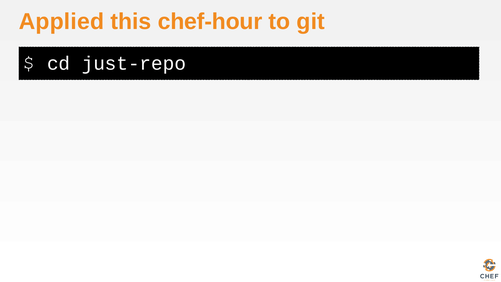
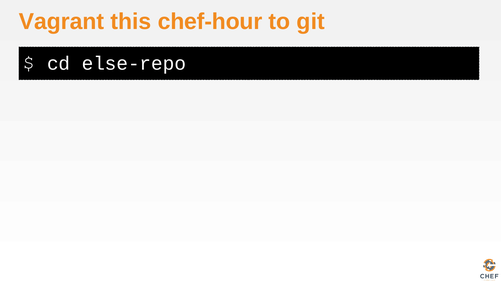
Applied: Applied -> Vagrant (61, 22)
just-repo: just-repo -> else-repo (134, 63)
